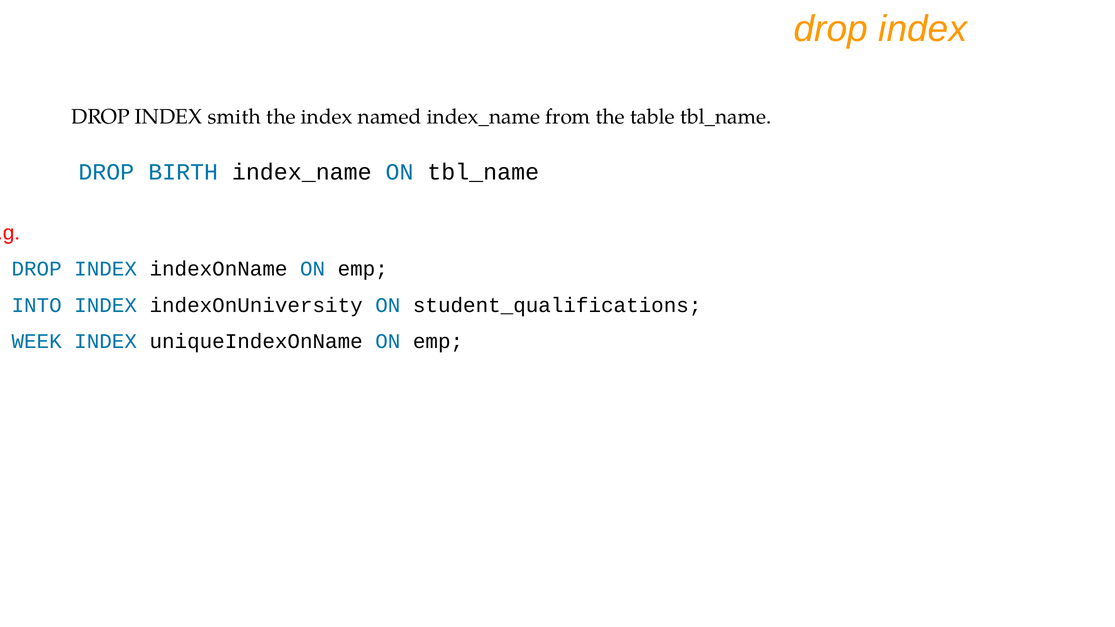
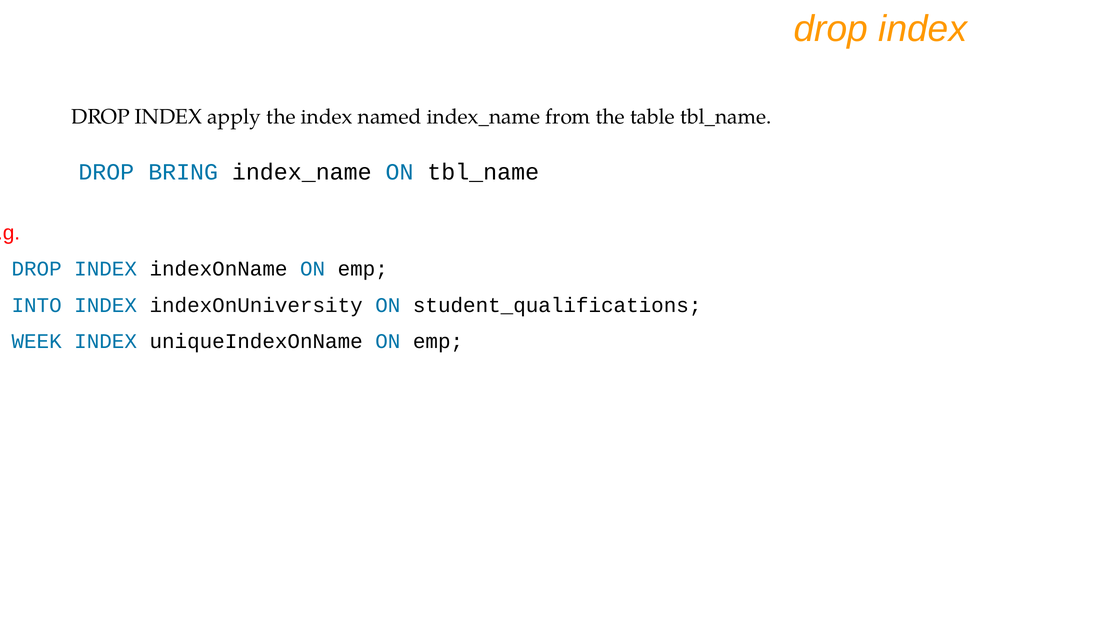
smith: smith -> apply (234, 117)
BIRTH: BIRTH -> BRING (183, 172)
